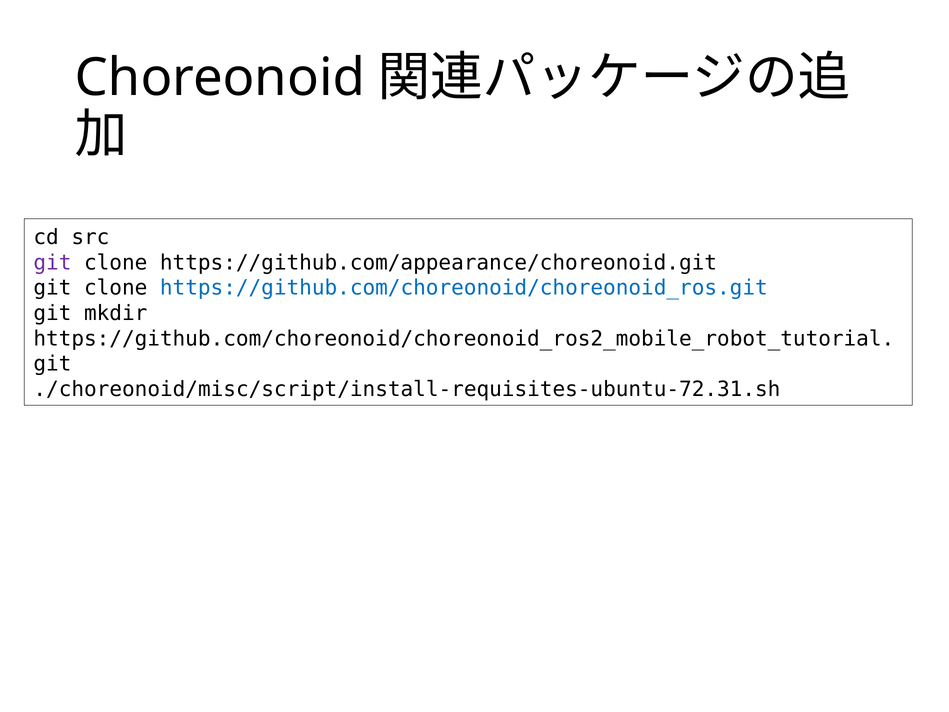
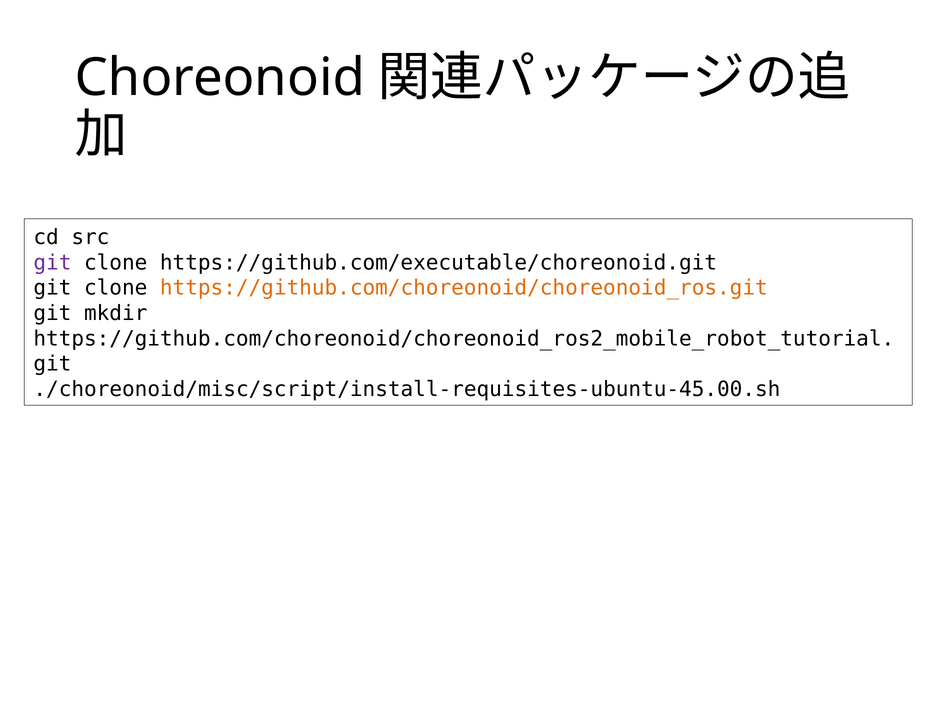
https://github.com/appearance/choreonoid.git: https://github.com/appearance/choreonoid.git -> https://github.com/executable/choreonoid.git (438, 263)
https://github.com/choreonoid/choreonoid_ros.git colour: blue -> orange (464, 288)
./choreonoid/misc/script/install-requisites-ubuntu-72.31.sh: ./choreonoid/misc/script/install-requisites-ubuntu-72.31.sh -> ./choreonoid/misc/script/install-requisites-ubuntu-45.00.sh (407, 389)
